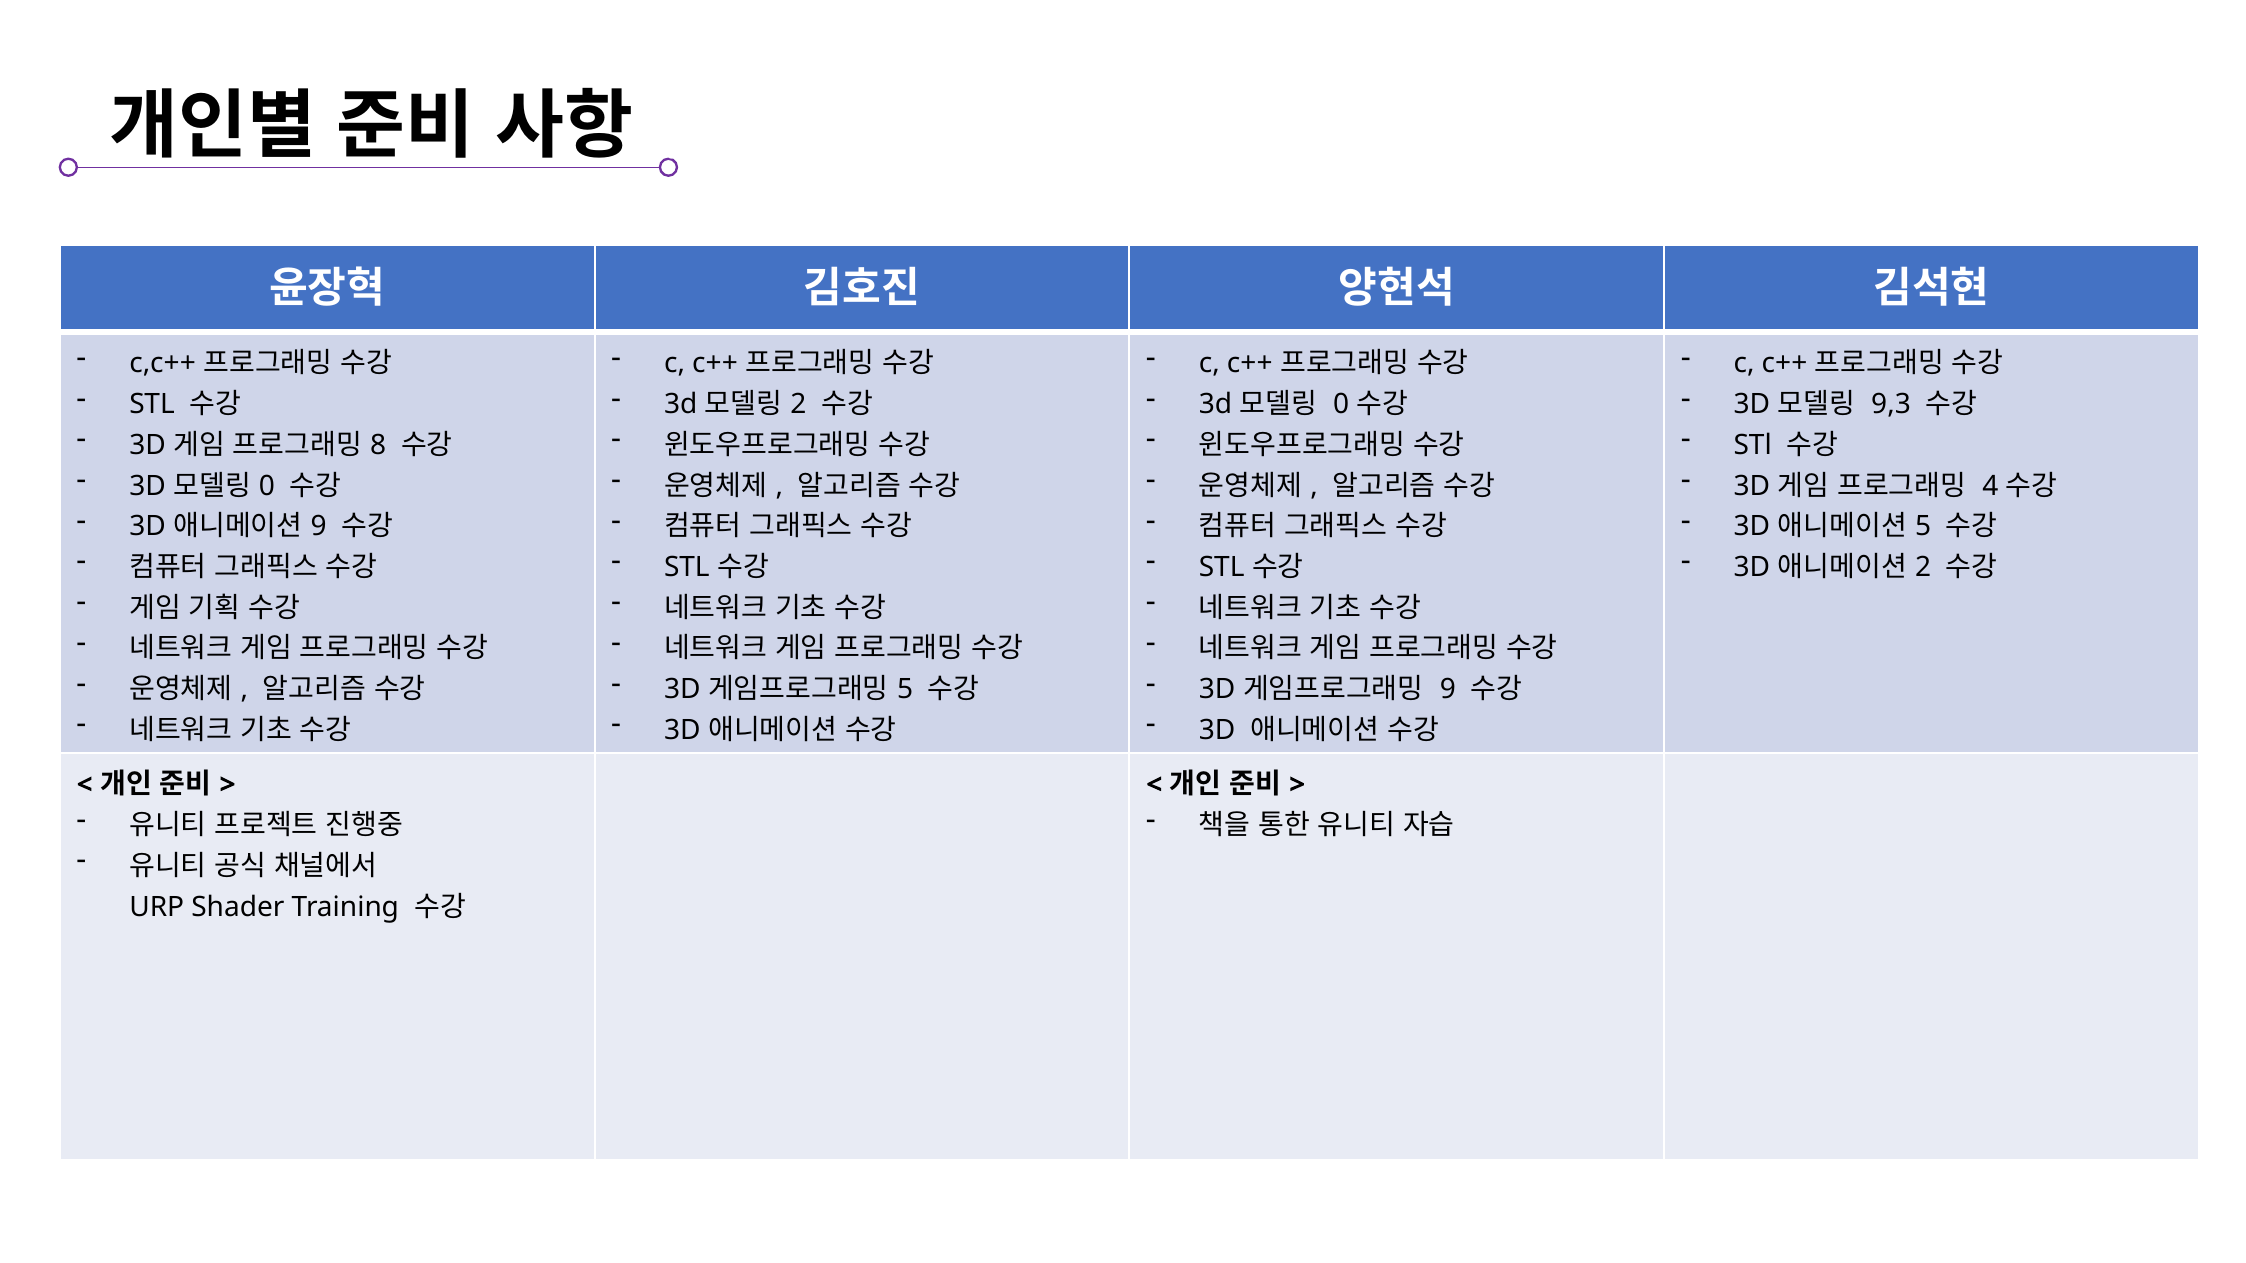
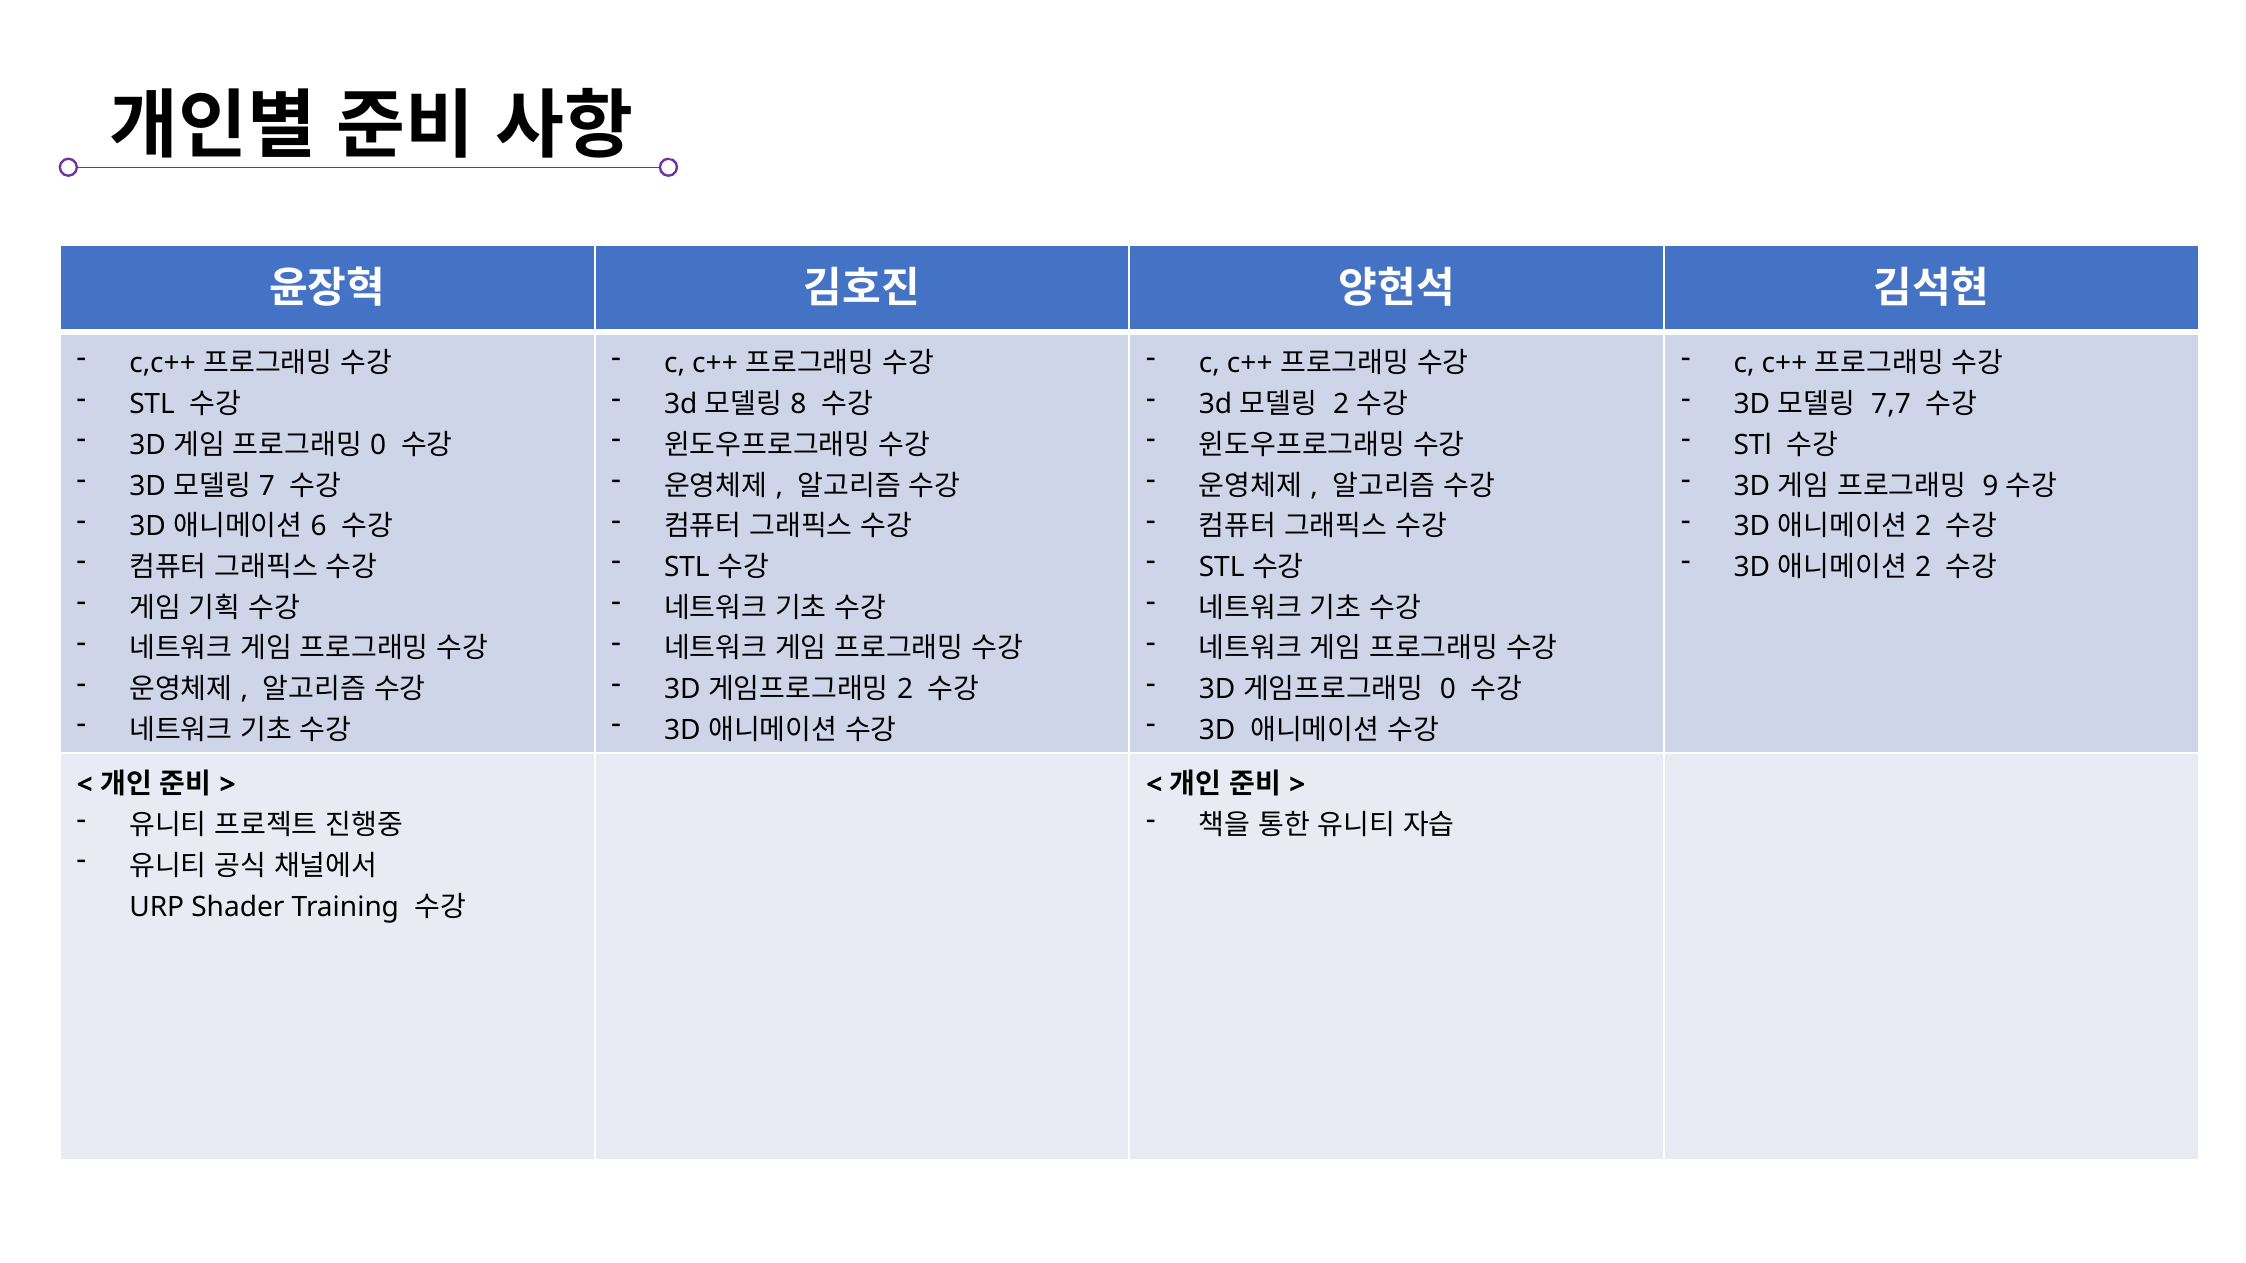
2: 2 -> 8 (798, 405)
0: 0 -> 2 (1341, 405)
9,3: 9,3 -> 7,7 (1891, 405)
8: 8 -> 0 (378, 445)
0: 0 -> 7 (267, 486)
4: 4 -> 9 (1990, 486)
9: 9 -> 6 (319, 527)
5: 5 -> 2 (1923, 527)
5: 5 -> 2 (905, 690)
9: 9 -> 0 (1448, 690)
